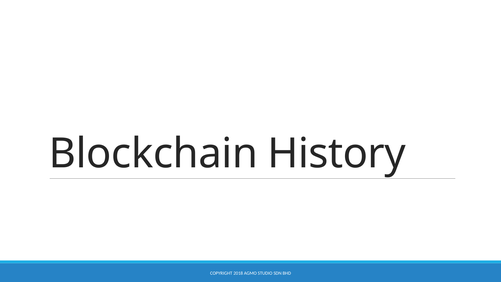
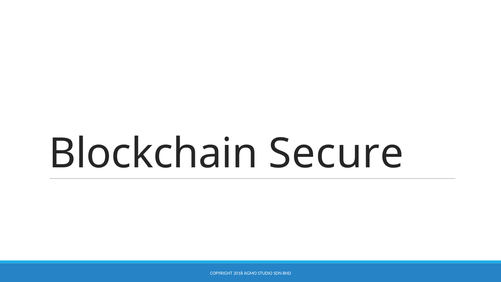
History: History -> Secure (336, 154)
